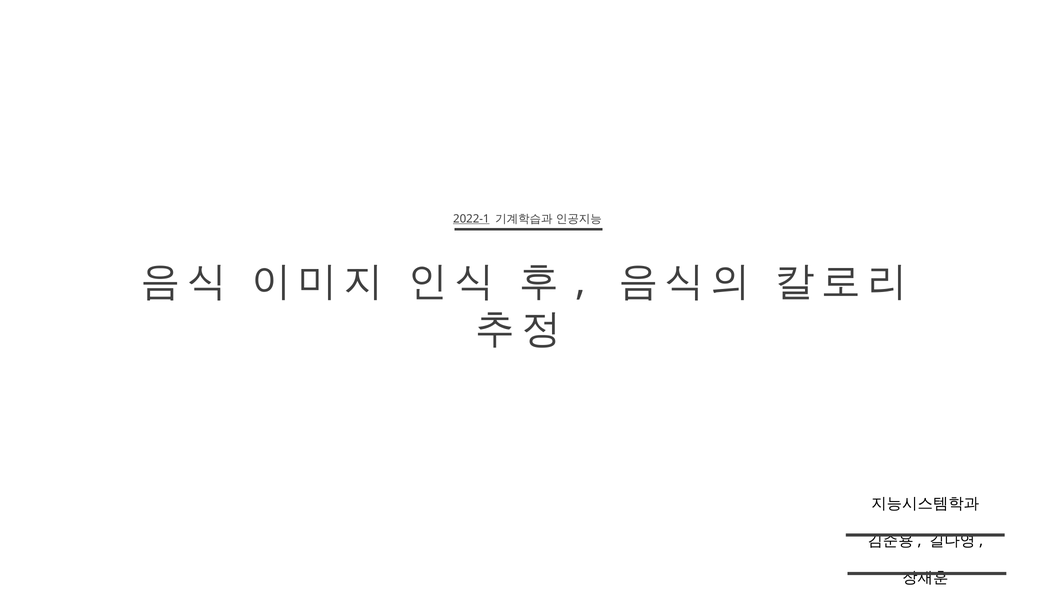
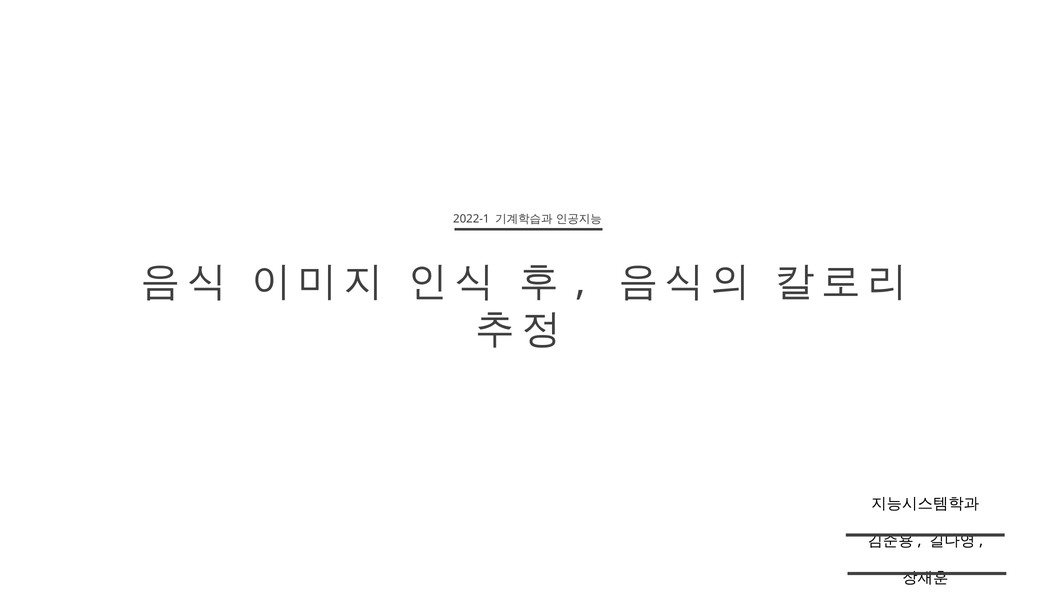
2022-1 underline: present -> none (471, 219)
